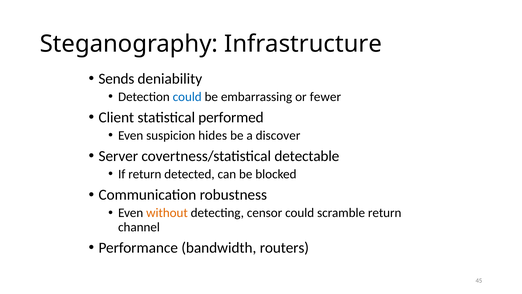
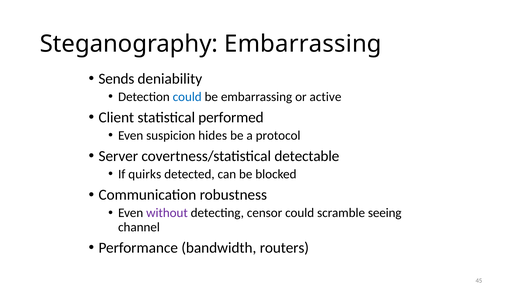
Steganography Infrastructure: Infrastructure -> Embarrassing (303, 44)
fewer: fewer -> active (325, 97)
discover: discover -> protocol (278, 135)
If return: return -> quirks (145, 174)
without colour: orange -> purple (167, 213)
scramble return: return -> seeing (385, 213)
